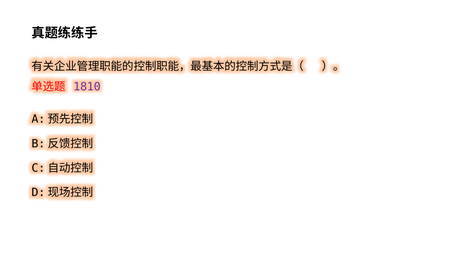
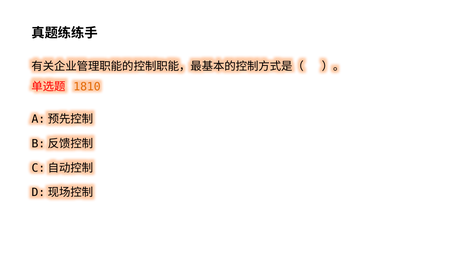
1810 colour: purple -> orange (87, 87)
